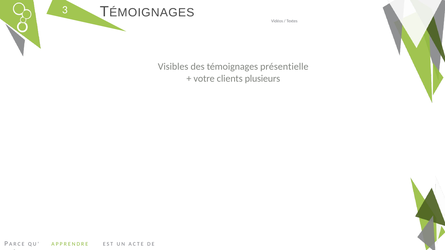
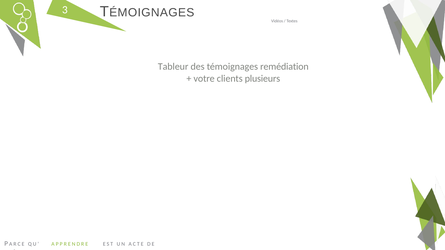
Visibles: Visibles -> Tableur (173, 67)
présentielle: présentielle -> remédiation (284, 67)
